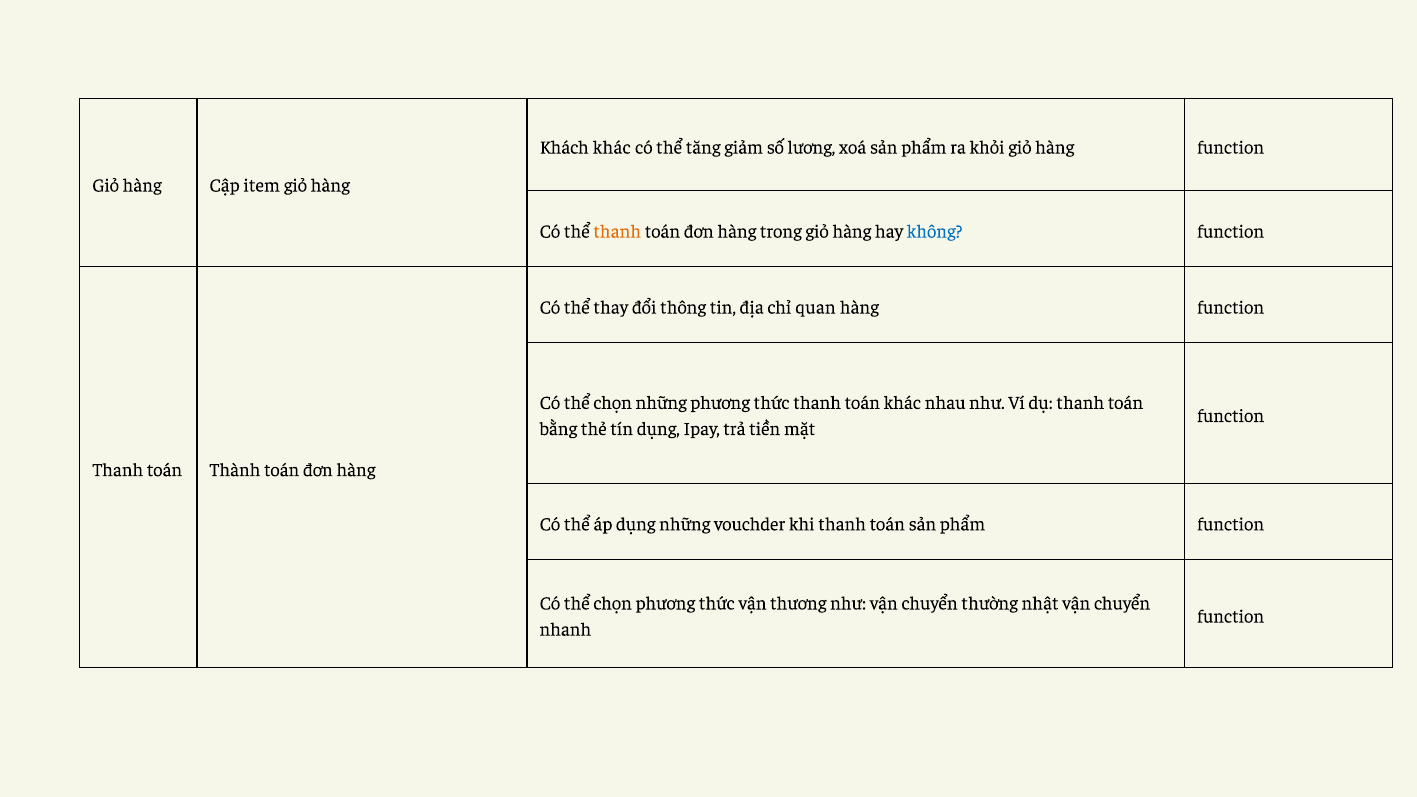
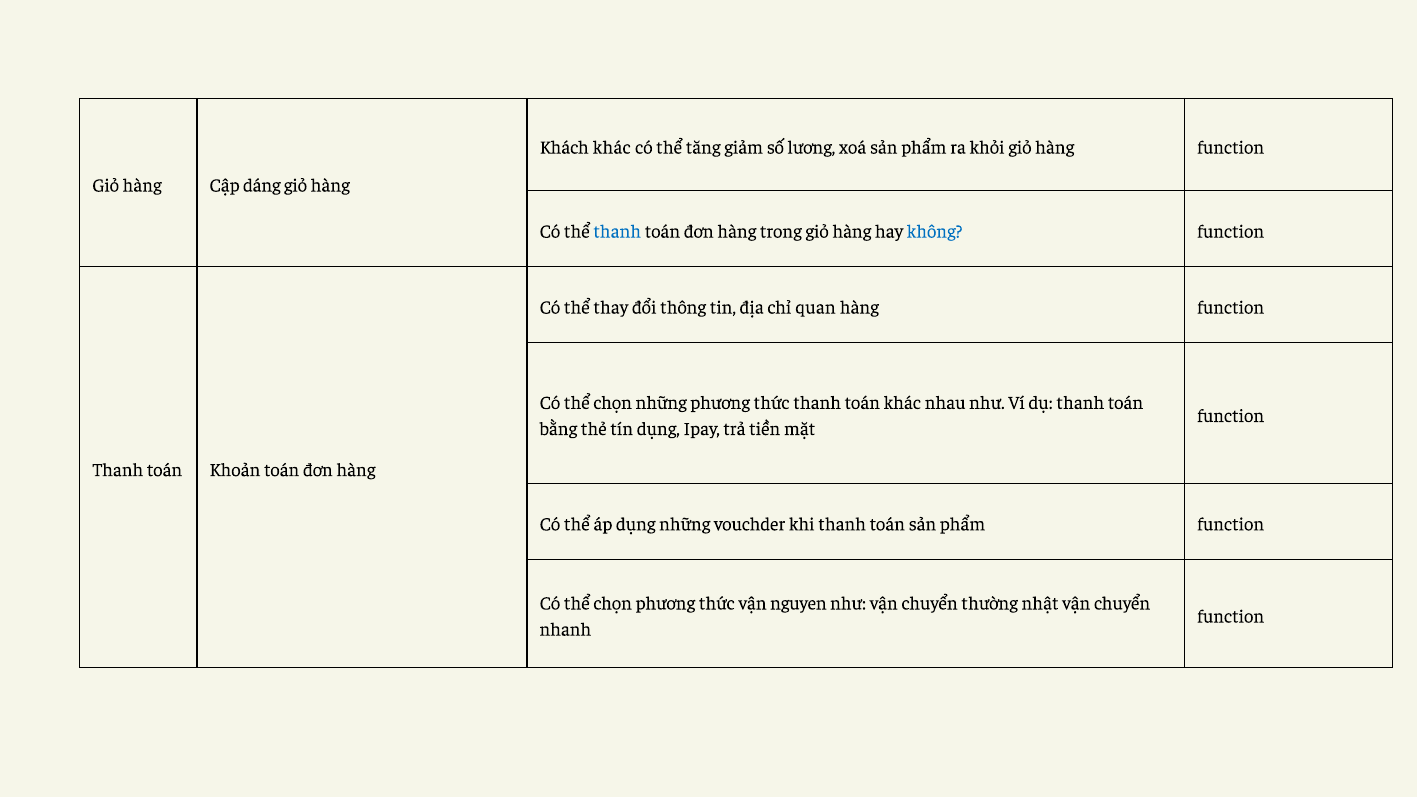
item: item -> dáng (262, 185)
thanh colour: orange -> blue (617, 232)
Thành: Thành -> Khoản (235, 470)
thương: thương -> nguyen (798, 603)
